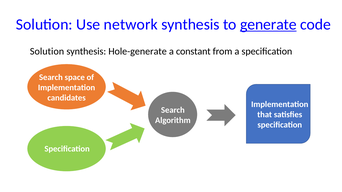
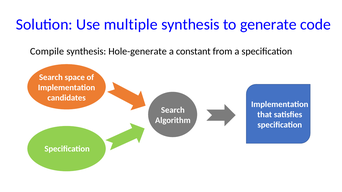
network: network -> multiple (131, 24)
generate underline: present -> none (268, 24)
Solution: Solution -> Compile (47, 51)
